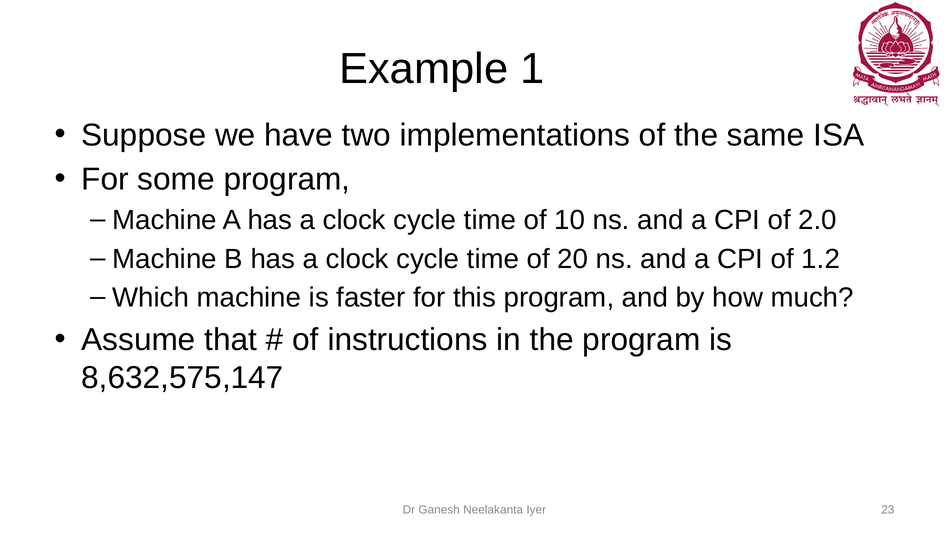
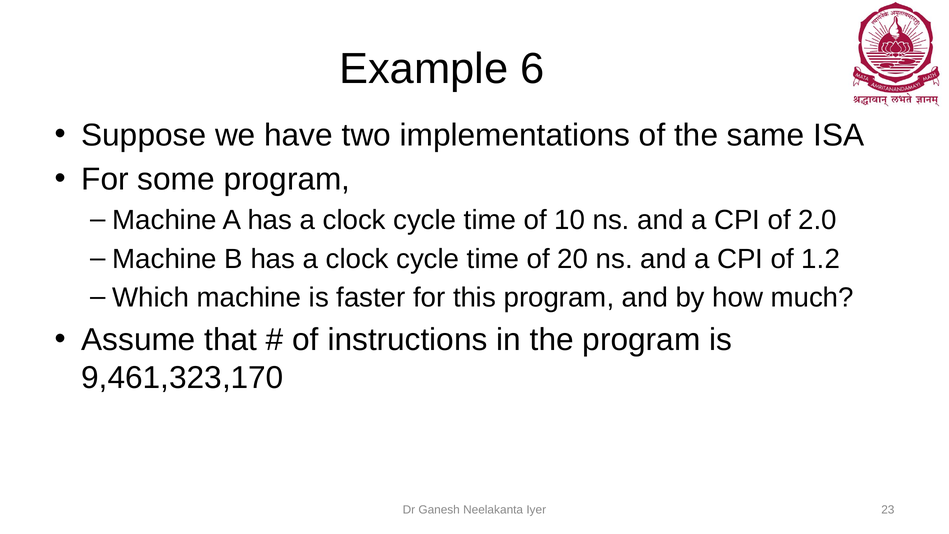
1: 1 -> 6 (532, 69)
8,632,575,147: 8,632,575,147 -> 9,461,323,170 (182, 378)
